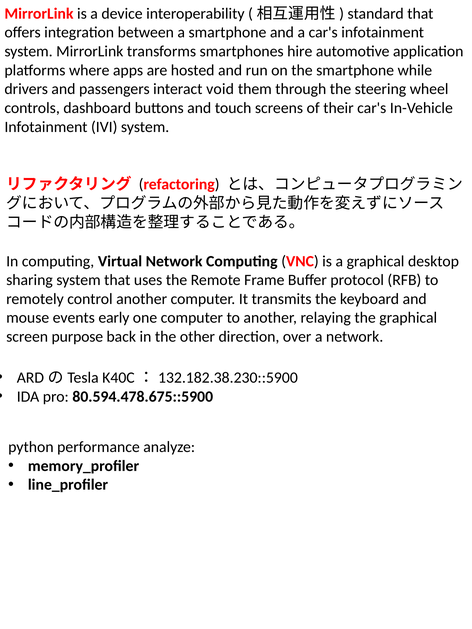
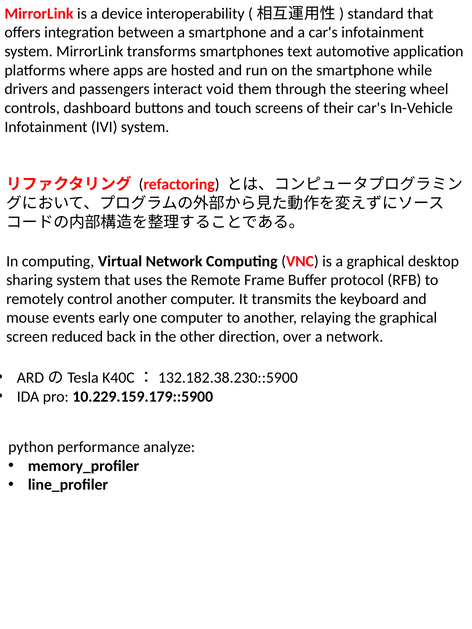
hire: hire -> text (300, 51)
purpose: purpose -> reduced (77, 337)
80.594.478.675::5900: 80.594.478.675::5900 -> 10.229.159.179::5900 (143, 397)
